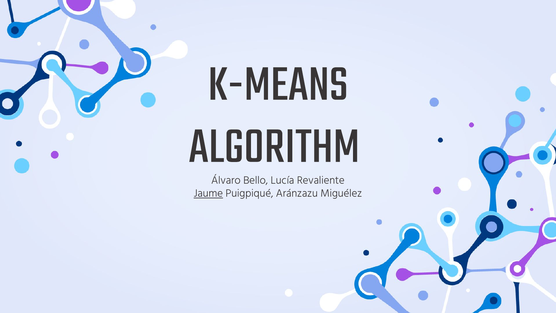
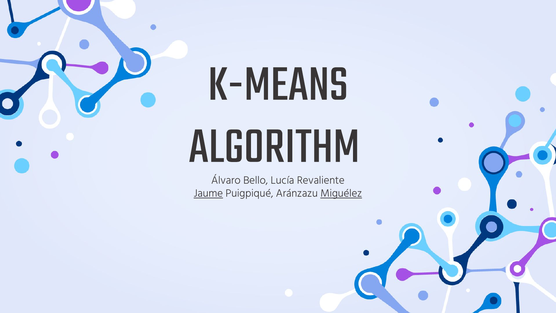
Miguélez underline: none -> present (341, 193)
